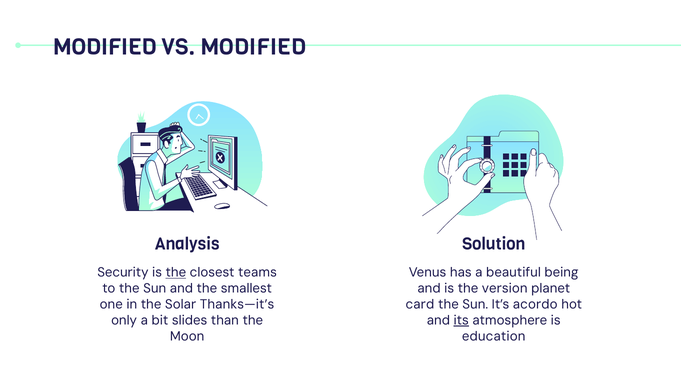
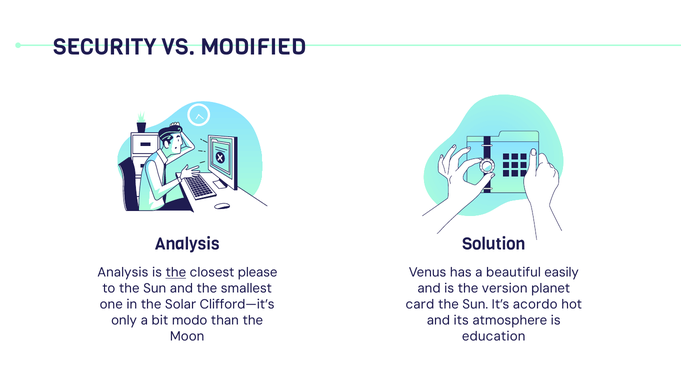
MODIFIED: MODIFIED -> SECURITY (105, 47)
Security: Security -> Analysis (123, 273)
teams: teams -> please (258, 273)
being: being -> easily (562, 273)
Thanks—it’s: Thanks—it’s -> Clifford—it’s (237, 304)
slides: slides -> modo (190, 320)
its underline: present -> none (461, 320)
